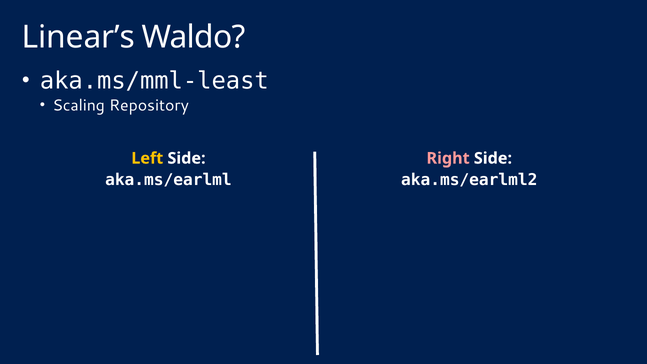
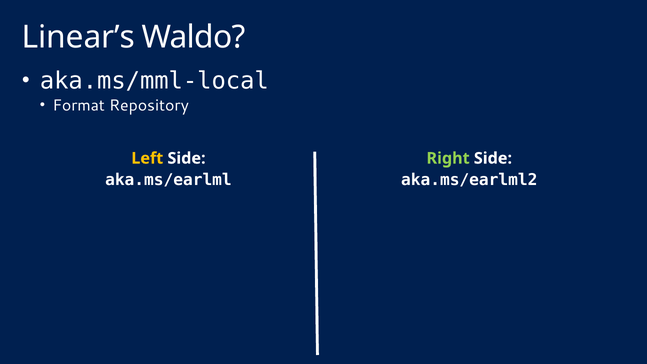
aka.ms/mml-least: aka.ms/mml-least -> aka.ms/mml-local (154, 81)
Scaling: Scaling -> Format (79, 105)
Right colour: pink -> light green (448, 158)
